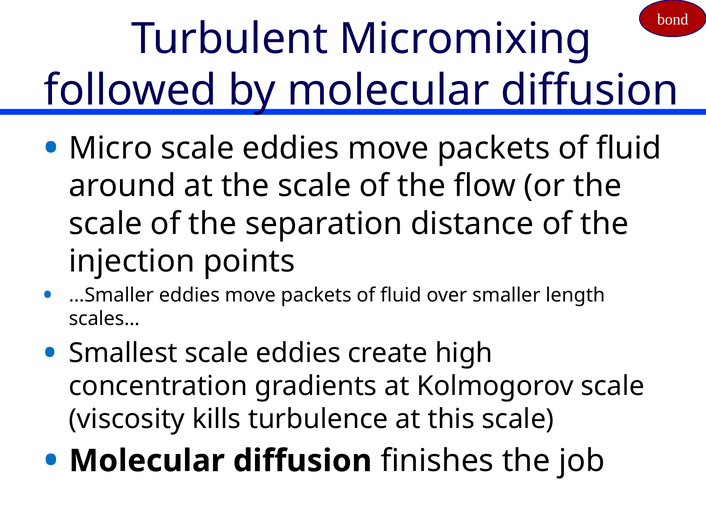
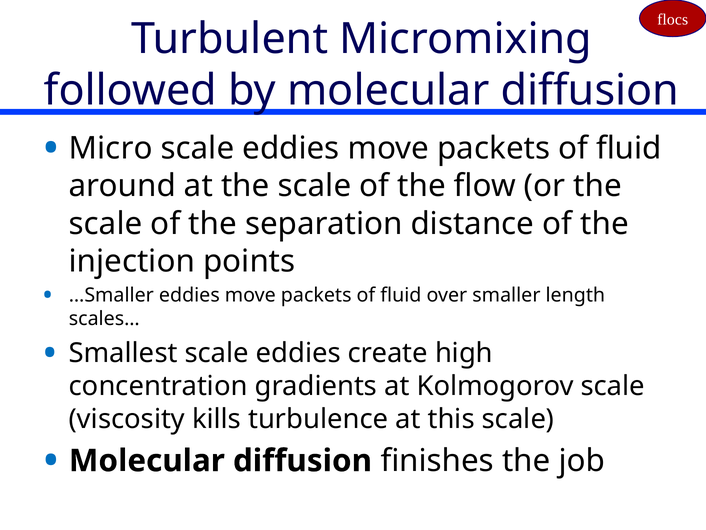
bond: bond -> flocs (673, 19)
